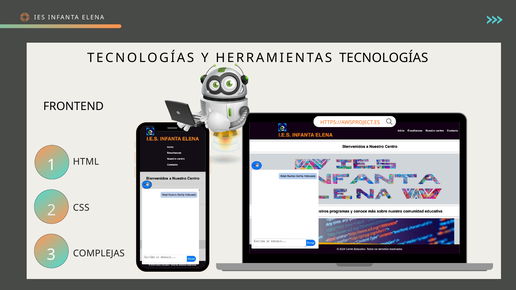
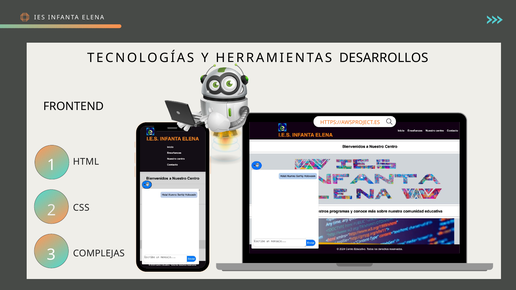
TECNOLOGÍAS: TECNOLOGÍAS -> DESARROLLOS (384, 58)
